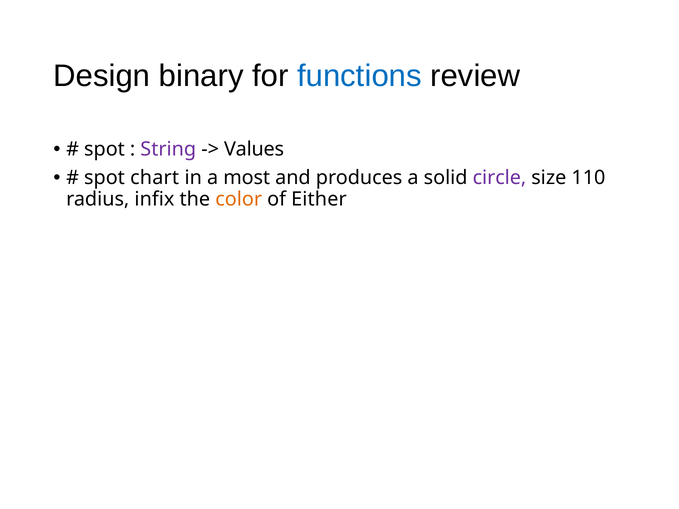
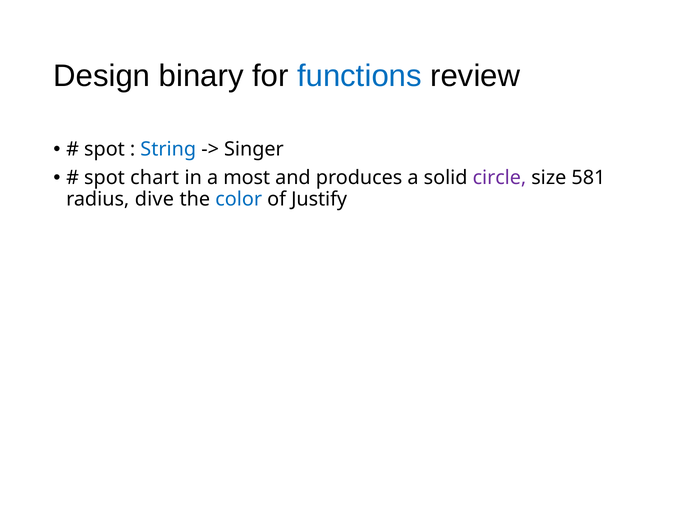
String colour: purple -> blue (168, 150)
Values: Values -> Singer (254, 150)
110: 110 -> 581 (588, 178)
infix: infix -> dive (154, 199)
color colour: orange -> blue (239, 199)
Either: Either -> Justify (319, 199)
